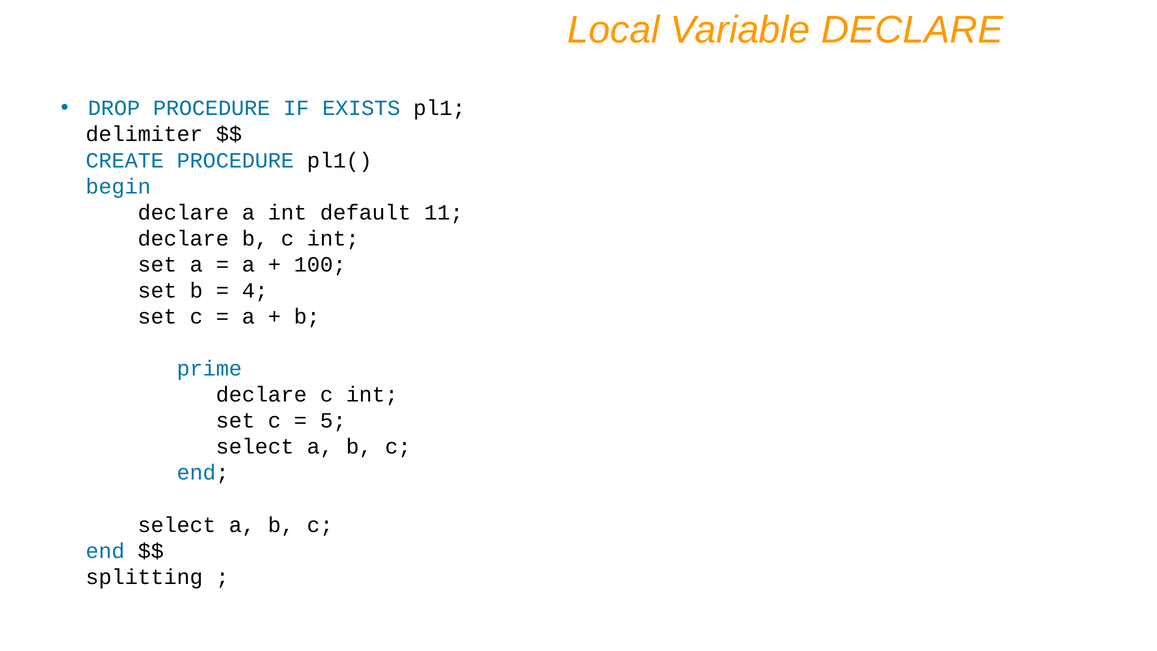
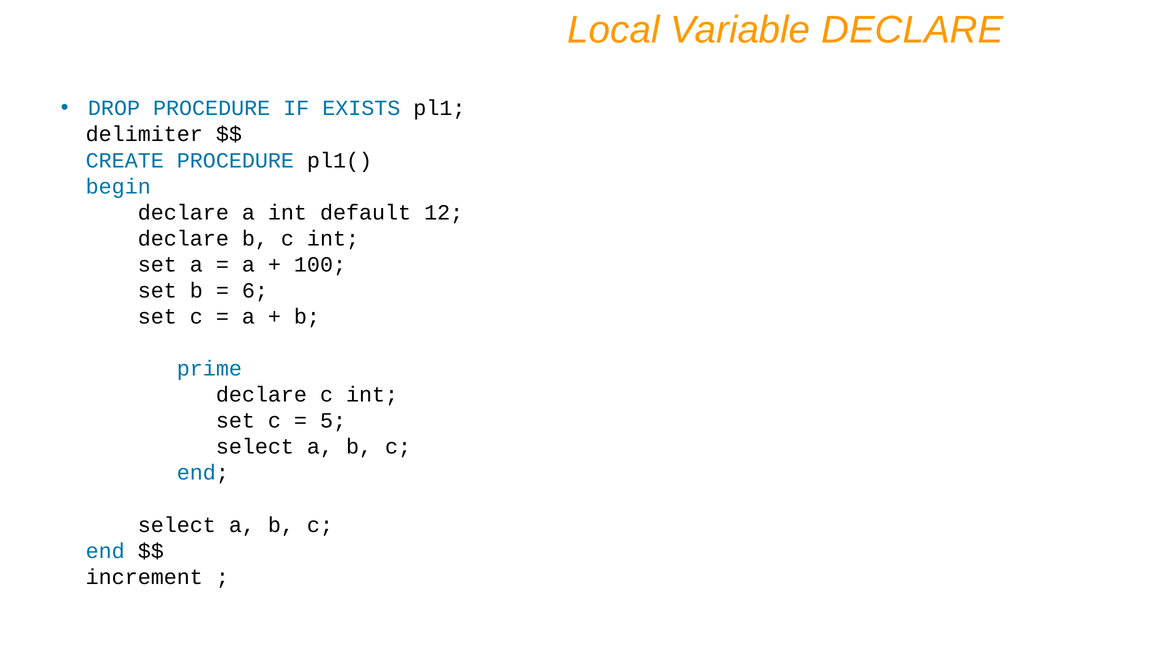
11: 11 -> 12 (444, 212)
4: 4 -> 6 (255, 290)
splitting: splitting -> increment (144, 577)
